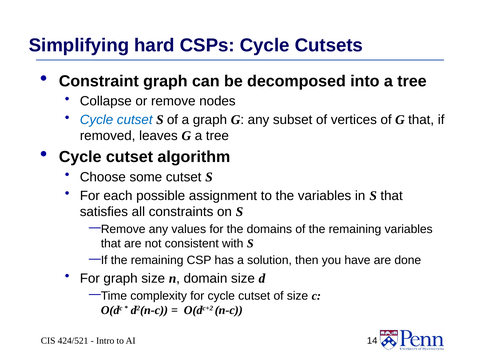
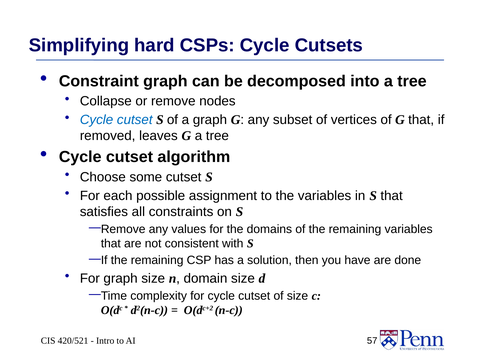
424/521: 424/521 -> 420/521 (73, 341)
14: 14 -> 57 (372, 341)
